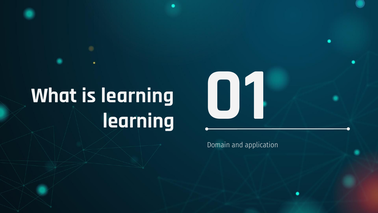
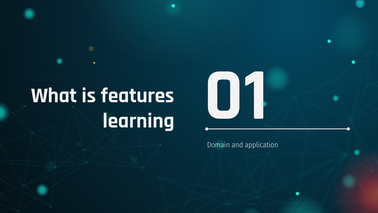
is learning: learning -> features (138, 95)
